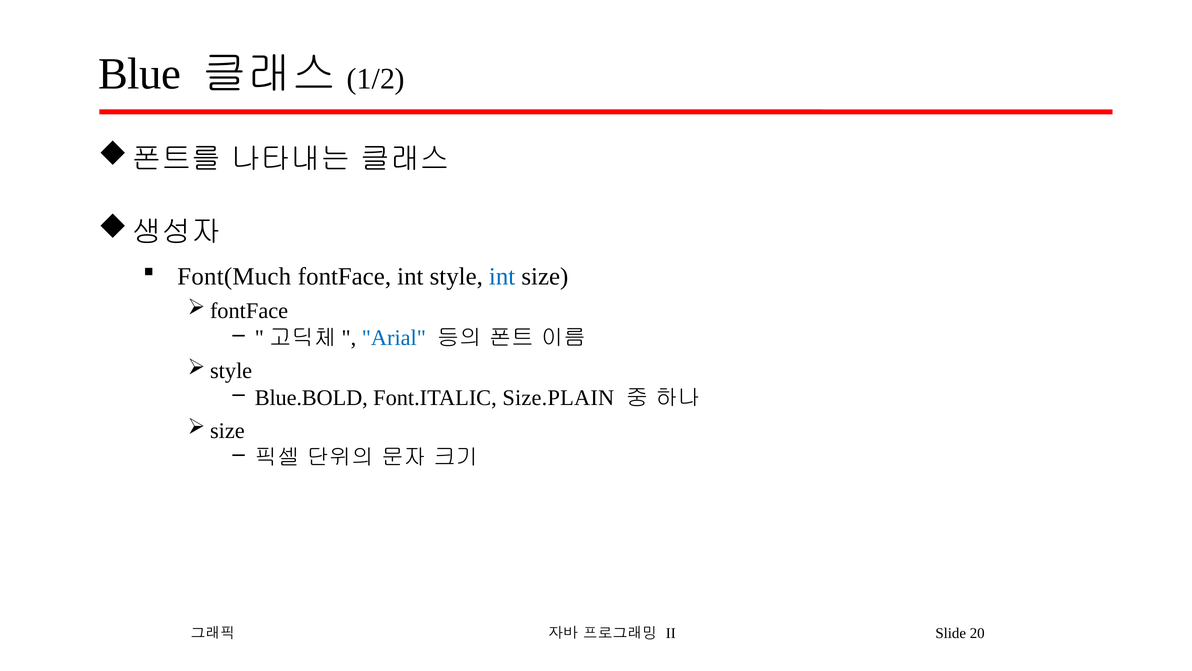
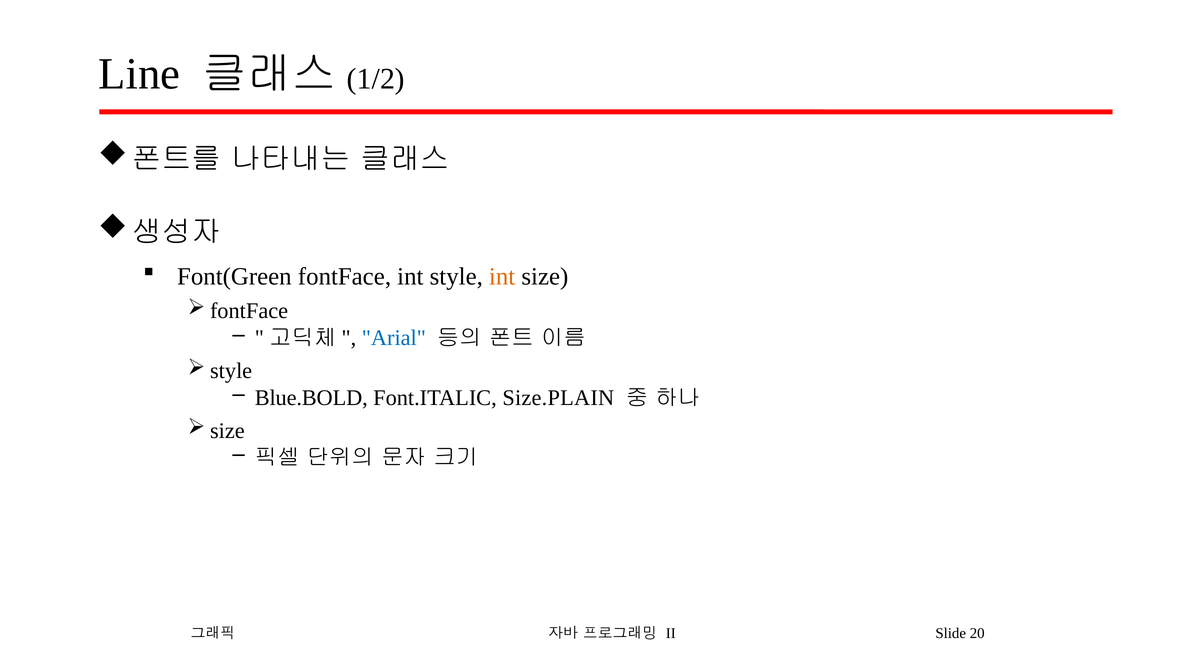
Blue: Blue -> Line (139, 74)
Font(Much: Font(Much -> Font(Green (234, 276)
int colour: blue -> orange (502, 276)
